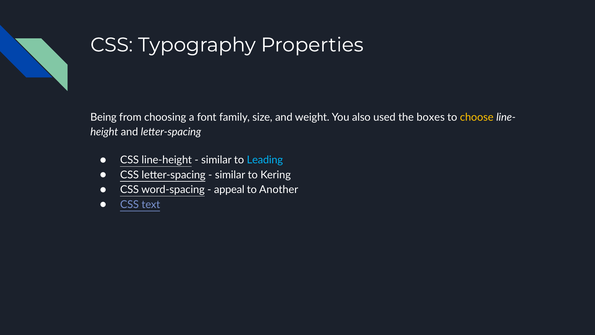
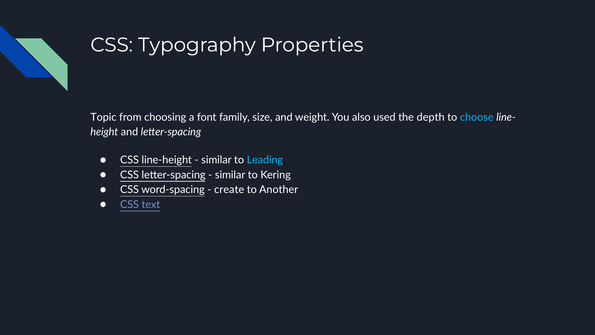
Being: Being -> Topic (103, 117)
boxes: boxes -> depth (431, 117)
choose colour: yellow -> light blue (477, 117)
appeal: appeal -> create (229, 190)
